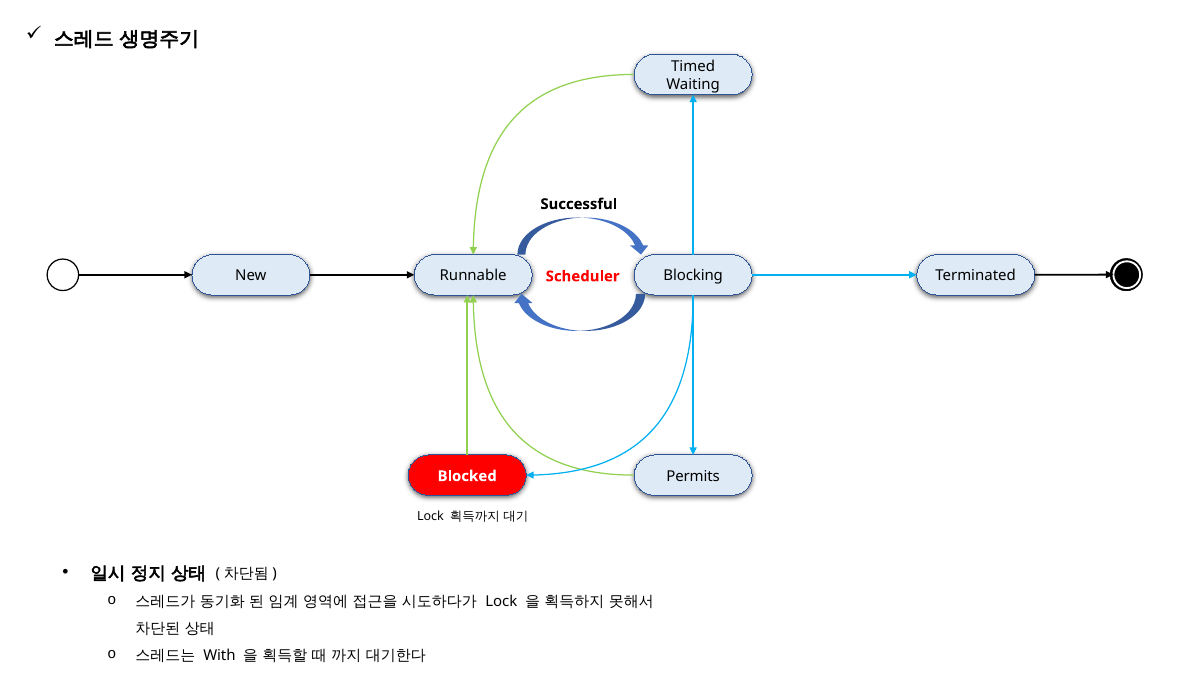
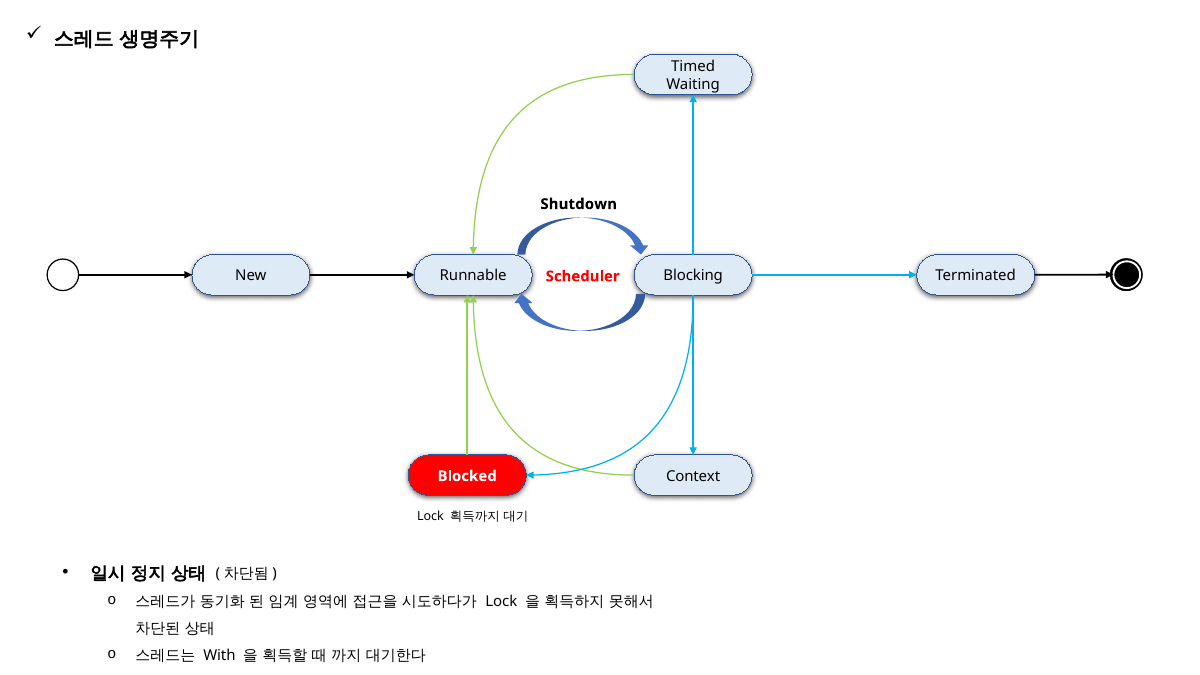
Successful: Successful -> Shutdown (579, 204)
Permits: Permits -> Context (693, 476)
